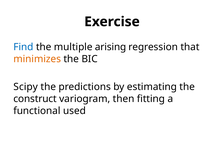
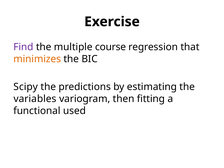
Find colour: blue -> purple (23, 47)
arising: arising -> course (111, 47)
construct: construct -> variables (35, 99)
